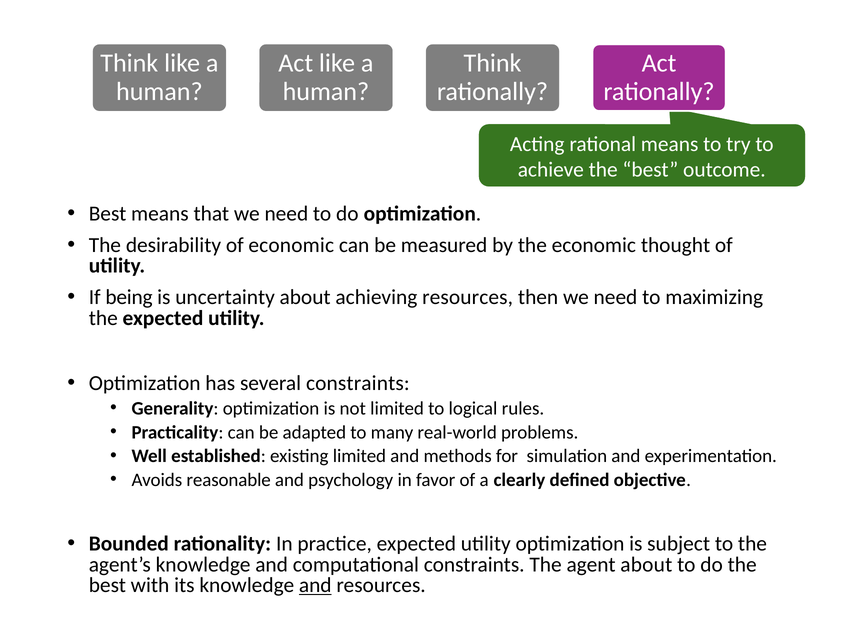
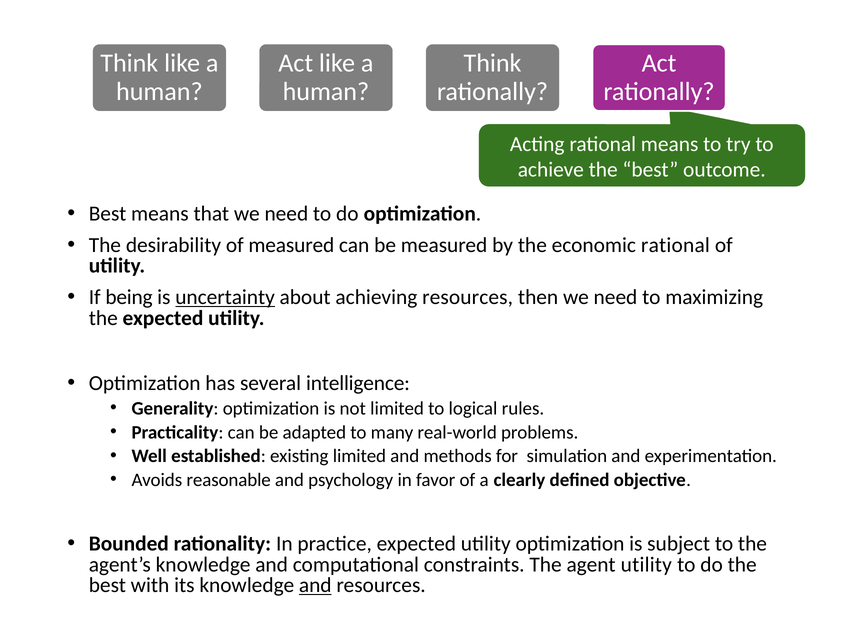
of economic: economic -> measured (291, 245)
economic thought: thought -> rational (675, 245)
uncertainty underline: none -> present (225, 297)
several constraints: constraints -> intelligence (358, 383)
agent about: about -> utility (646, 565)
